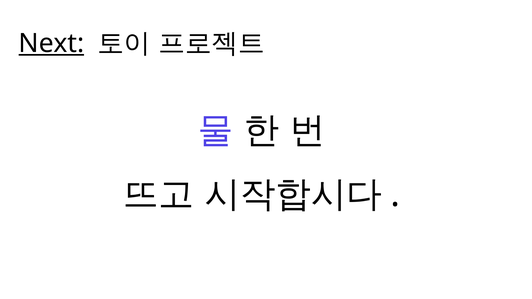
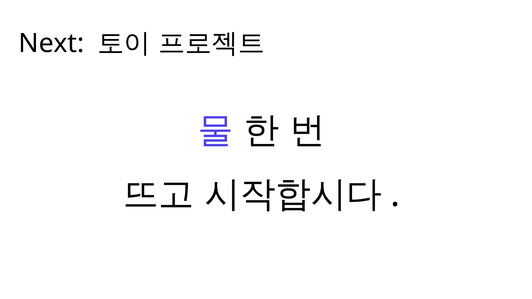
Next underline: present -> none (51, 43)
